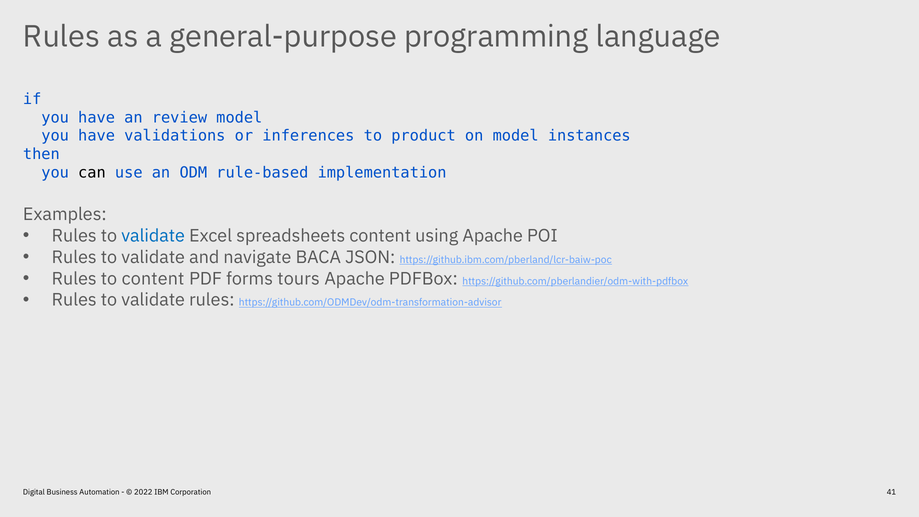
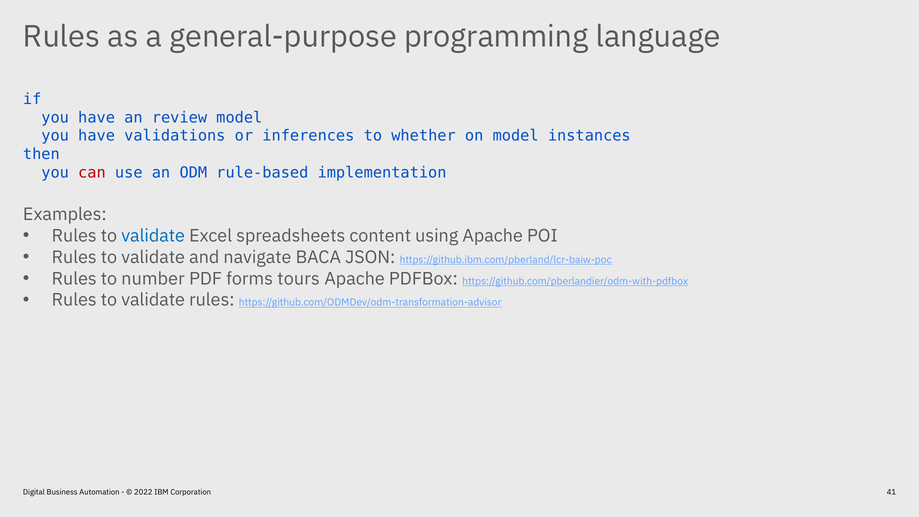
product: product -> whether (424, 136)
can colour: black -> red (92, 173)
to content: content -> number (153, 279)
